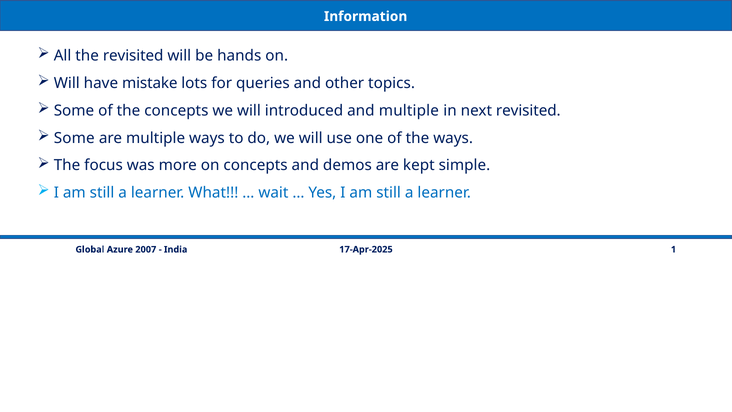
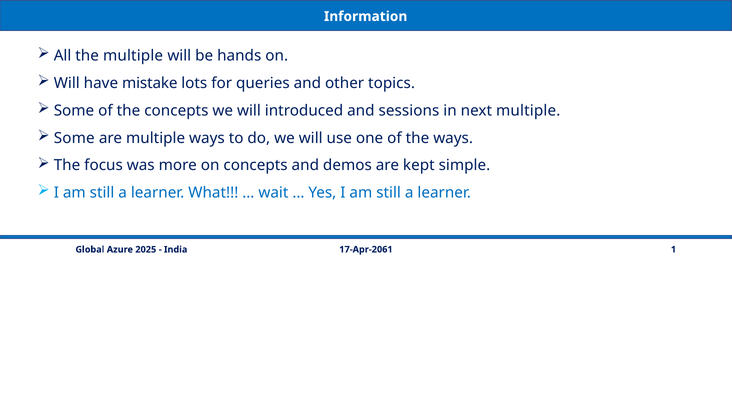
the revisited: revisited -> multiple (133, 56)
and multiple: multiple -> sessions (409, 110)
next revisited: revisited -> multiple (528, 110)
17-Apr-2025: 17-Apr-2025 -> 17-Apr-2061 (366, 249)
2007: 2007 -> 2025 (146, 249)
